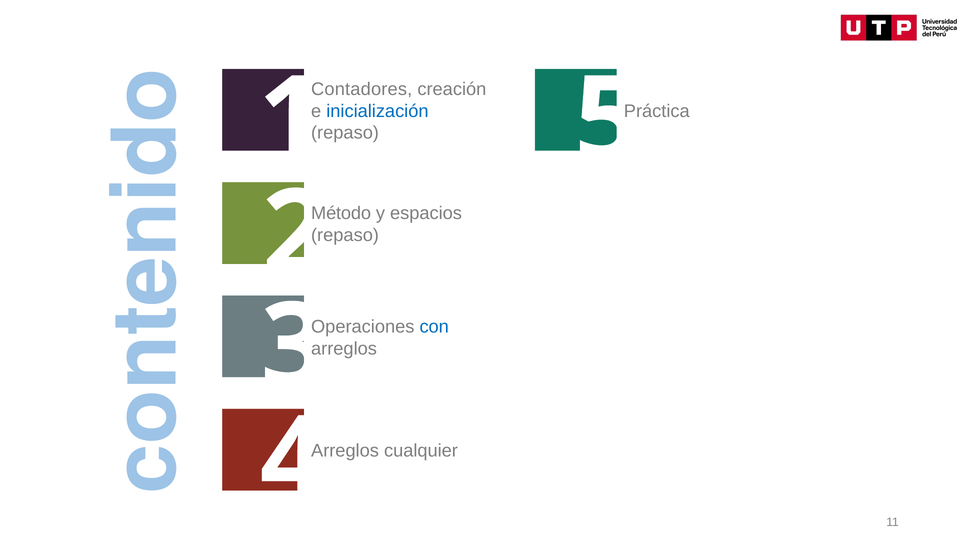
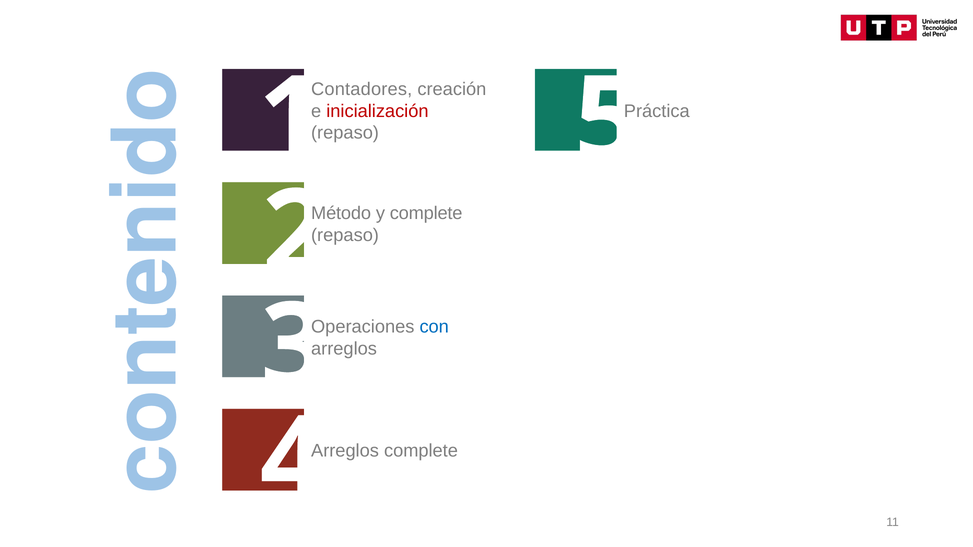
inicialización colour: blue -> red (377, 111)
y espacios: espacios -> complete (426, 214)
cualquier: cualquier -> complete (421, 451)
